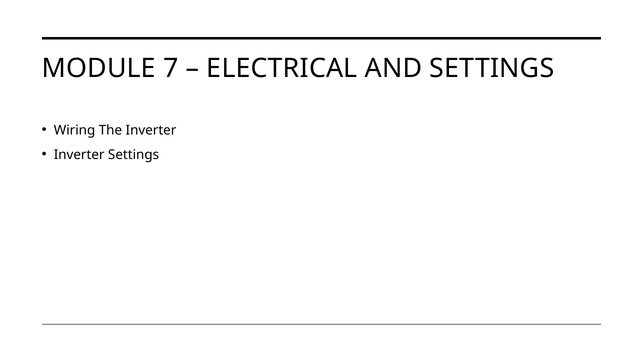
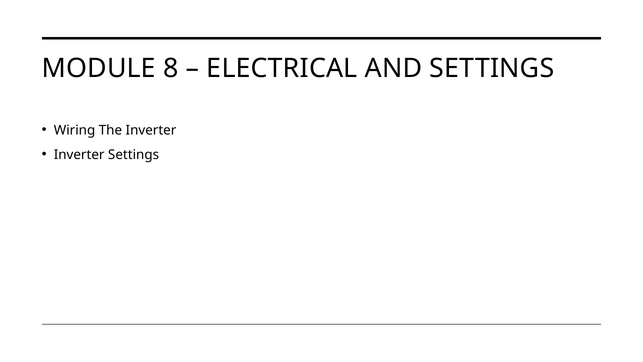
7: 7 -> 8 (171, 69)
